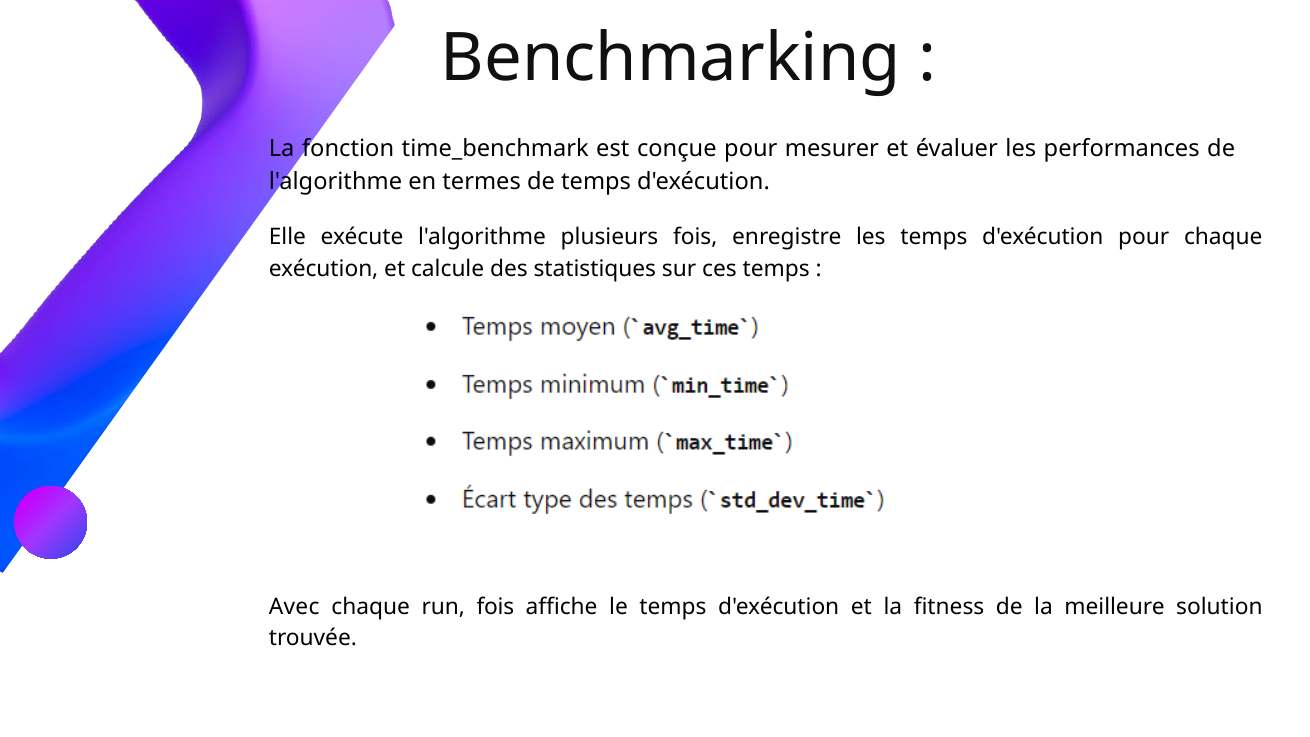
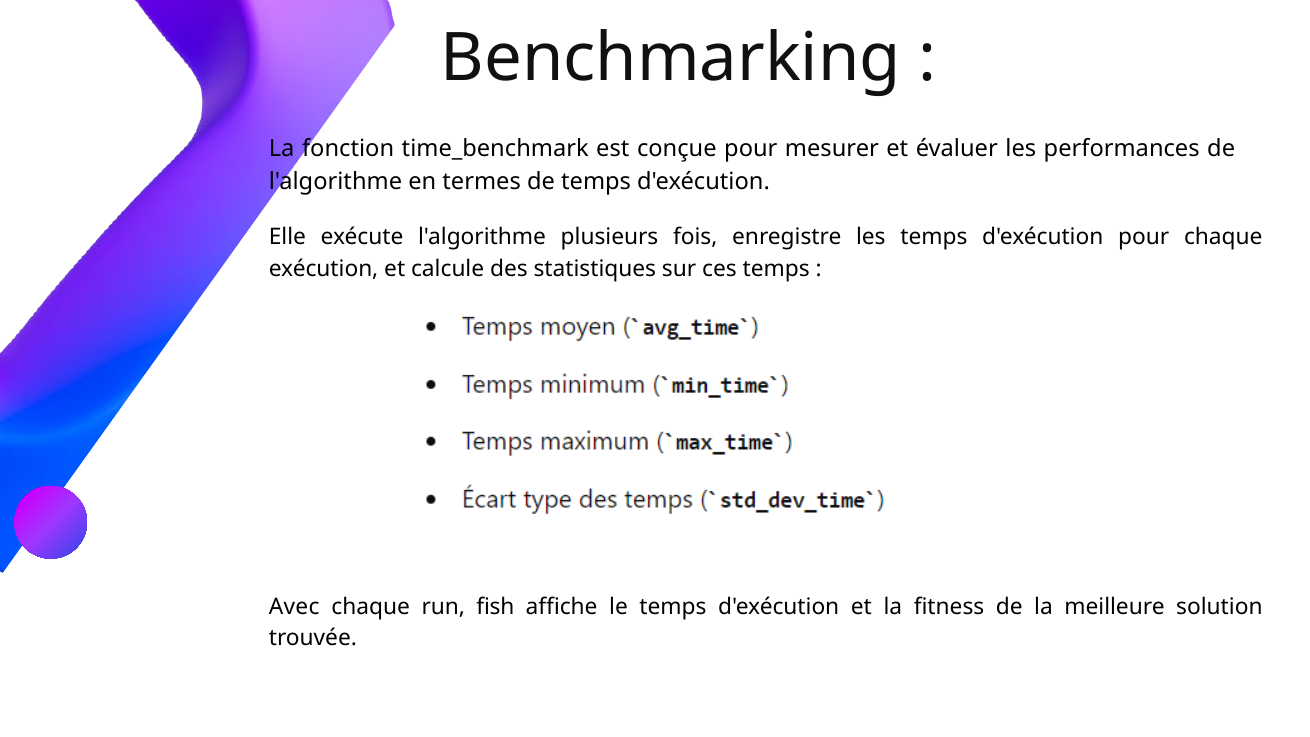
run fois: fois -> fish (495, 607)
